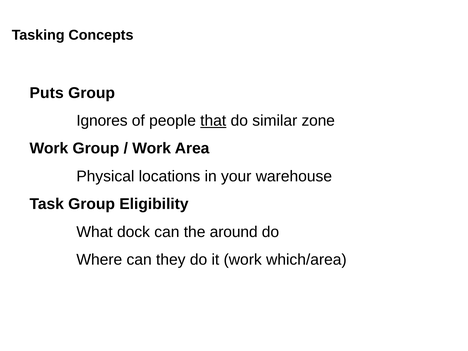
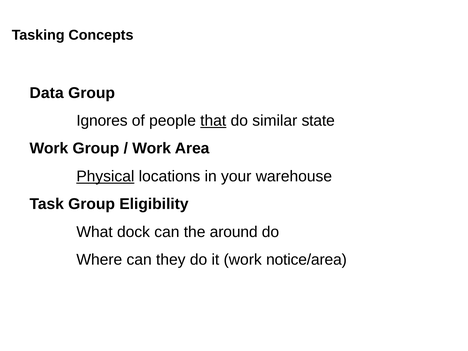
Puts: Puts -> Data (47, 93)
zone: zone -> state (318, 121)
Physical underline: none -> present (105, 176)
which/area: which/area -> notice/area (306, 260)
